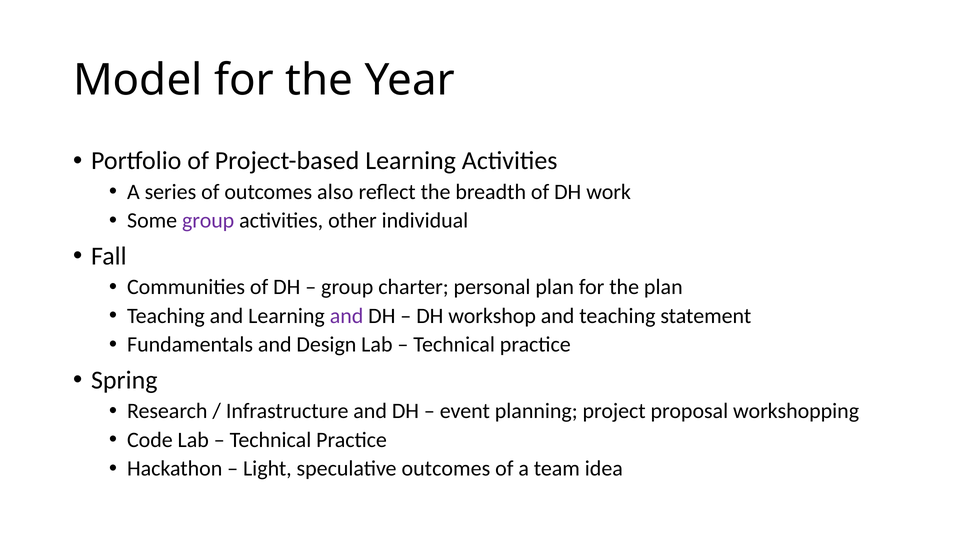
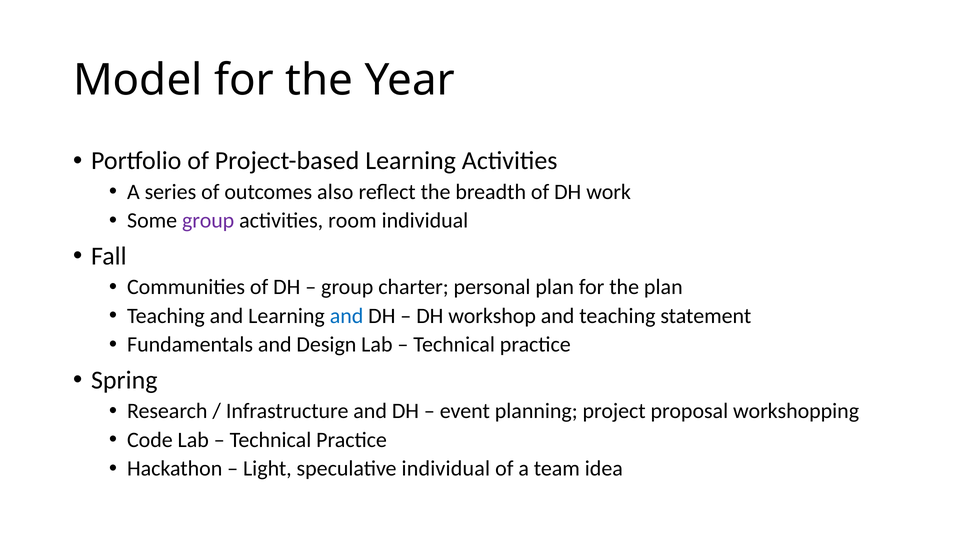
other: other -> room (352, 221)
and colour: purple -> blue (347, 316)
speculative outcomes: outcomes -> individual (446, 469)
